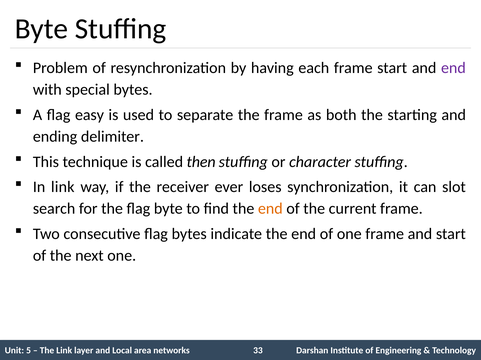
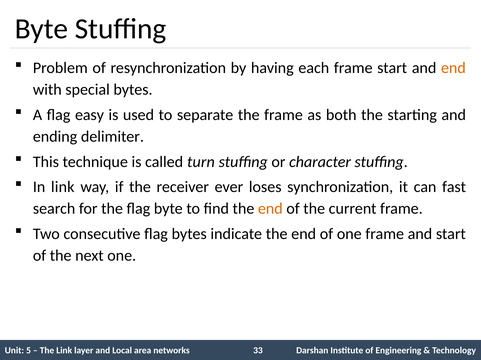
end colour: purple -> orange (453, 68)
then: then -> turn (201, 162)
slot: slot -> fast (454, 187)
